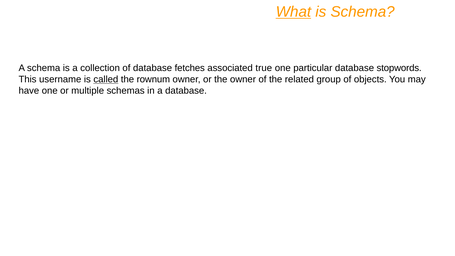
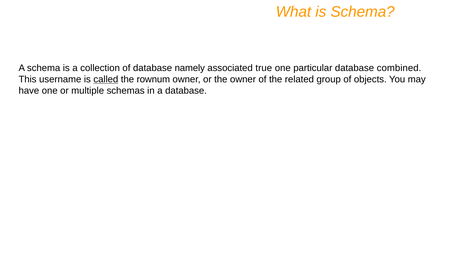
What underline: present -> none (293, 12)
fetches: fetches -> namely (190, 68)
stopwords: stopwords -> combined (399, 68)
